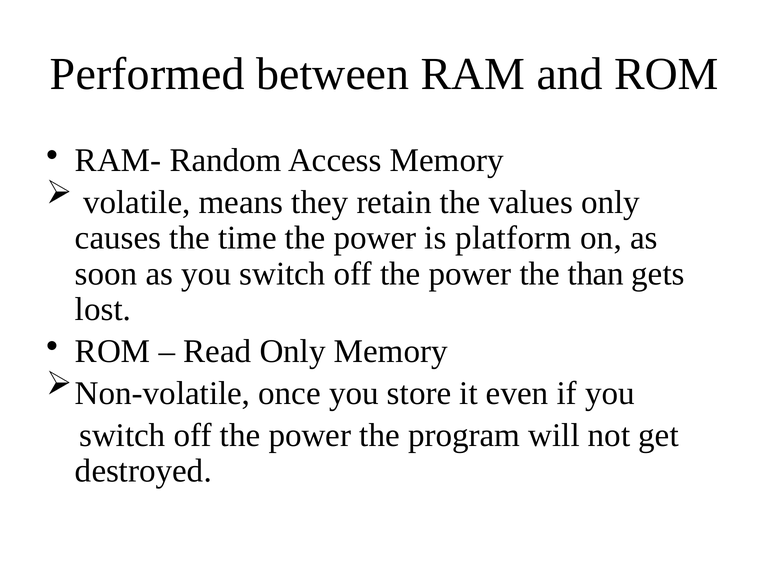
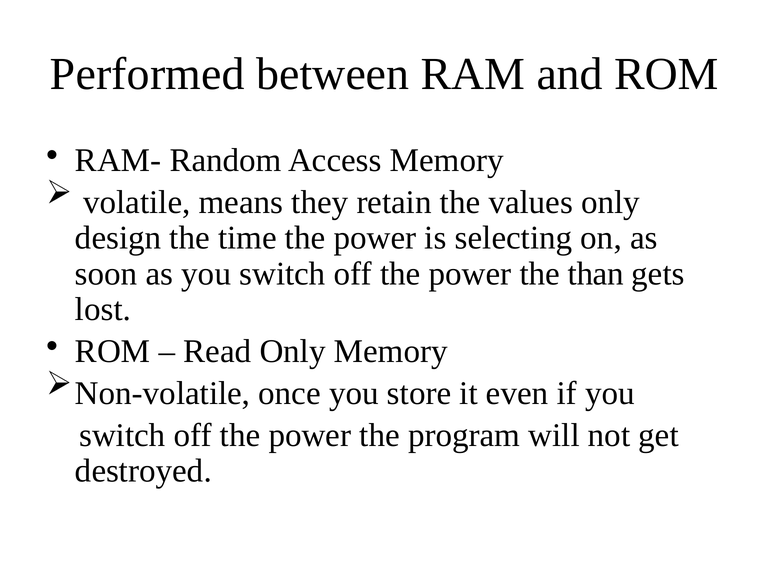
causes: causes -> design (118, 238)
platform: platform -> selecting (514, 238)
